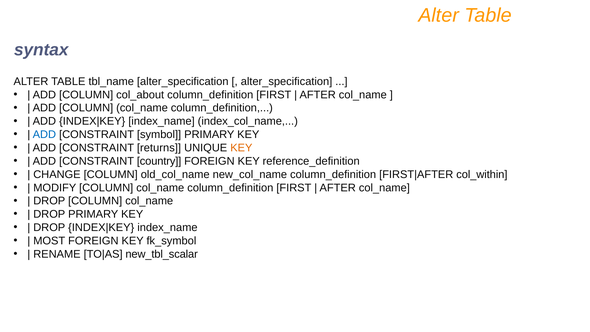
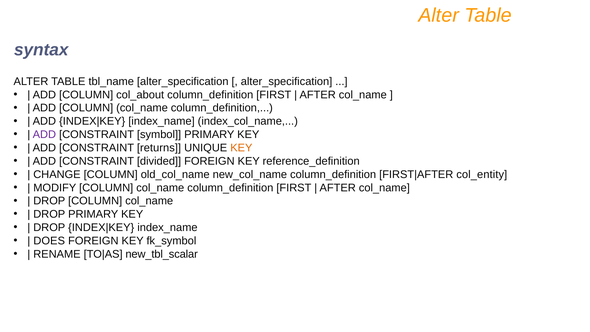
ADD colour: blue -> purple (44, 135)
country: country -> divided (159, 161)
col_within: col_within -> col_entity (482, 174)
MOST: MOST -> DOES (49, 241)
